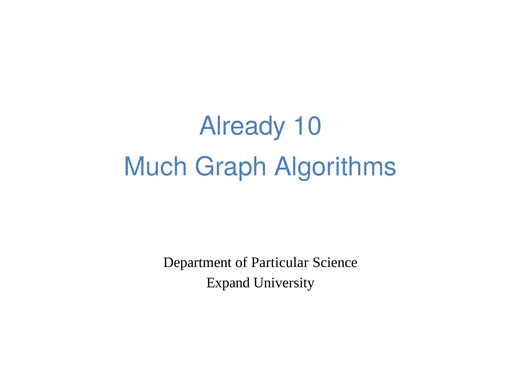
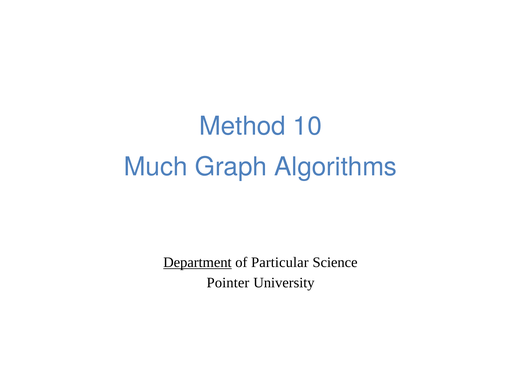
Already: Already -> Method (242, 126)
Department underline: none -> present (197, 262)
Expand: Expand -> Pointer (228, 283)
